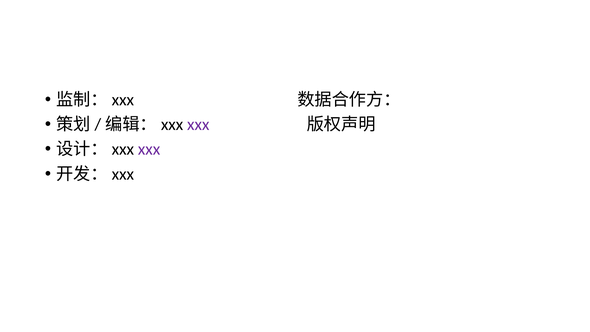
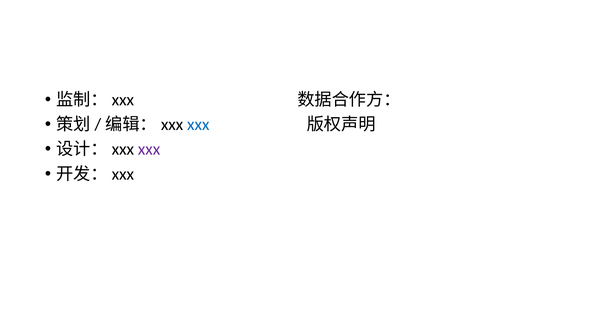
xxx colour: purple -> blue (198, 124)
